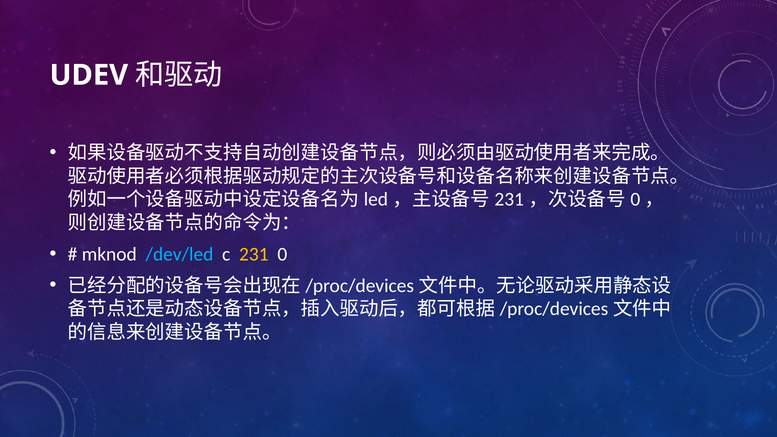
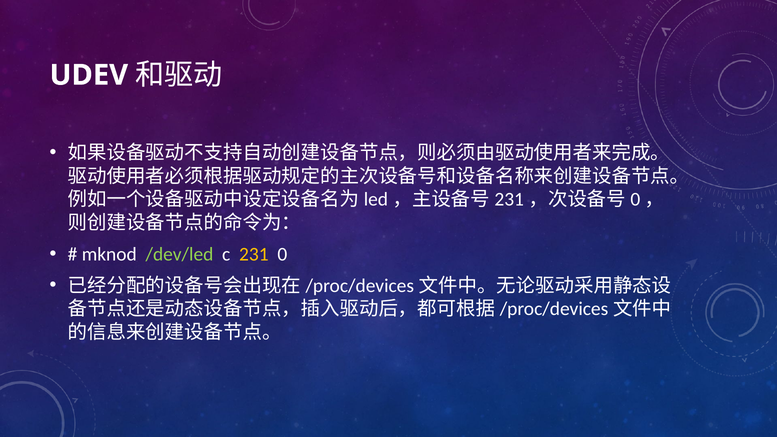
/dev/led colour: light blue -> light green (179, 254)
